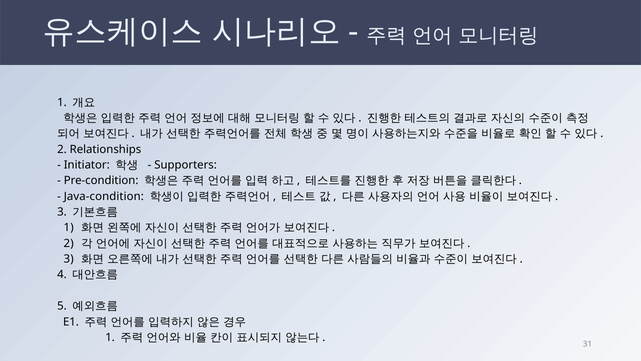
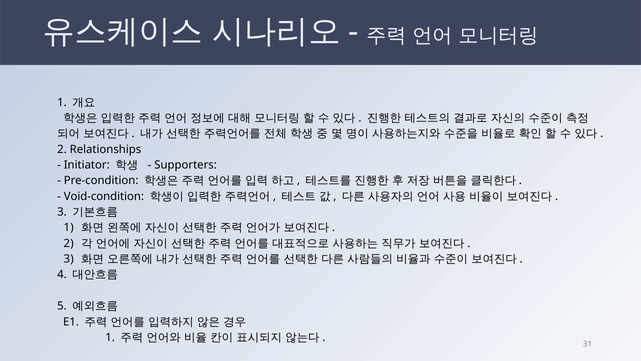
Java-condition: Java-condition -> Void-condition (104, 196)
